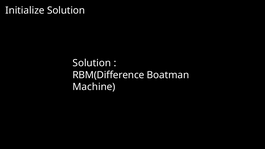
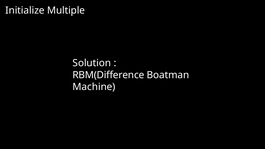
Initialize Solution: Solution -> Multiple (66, 10)
